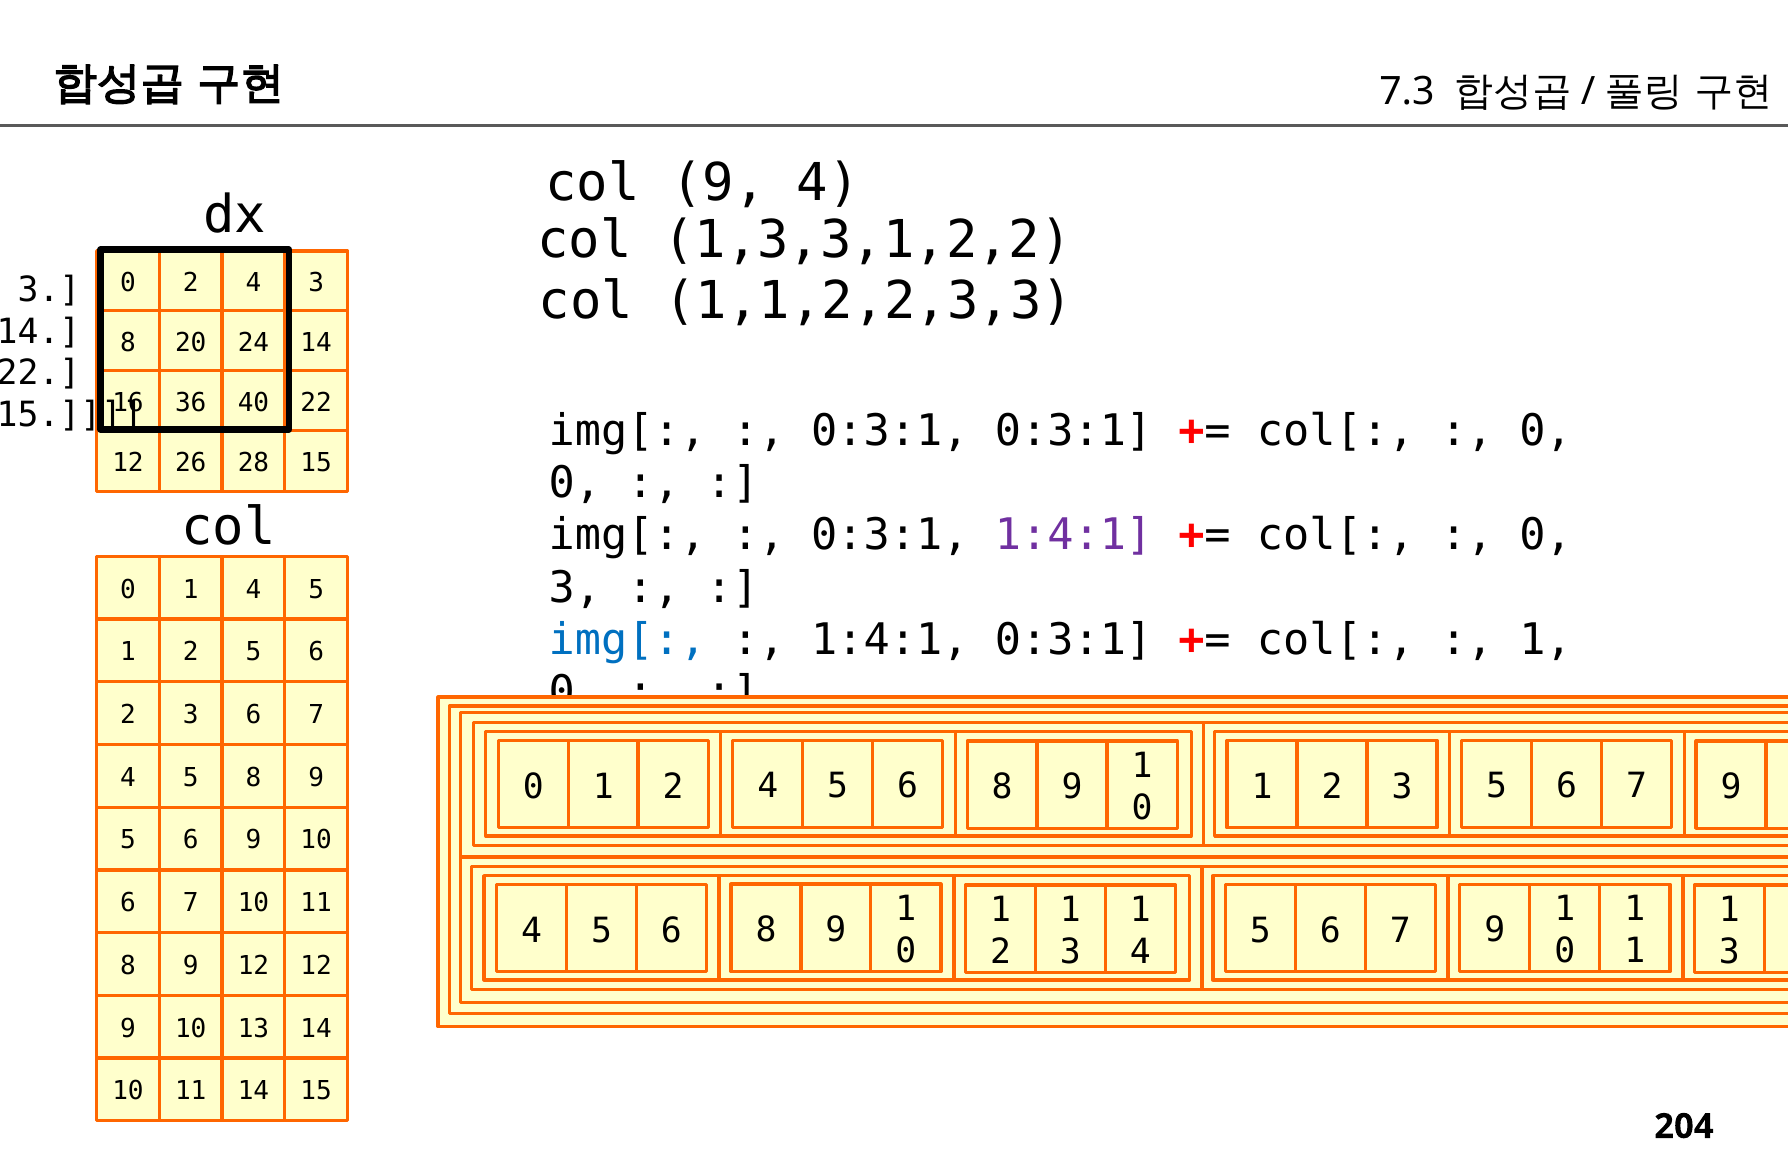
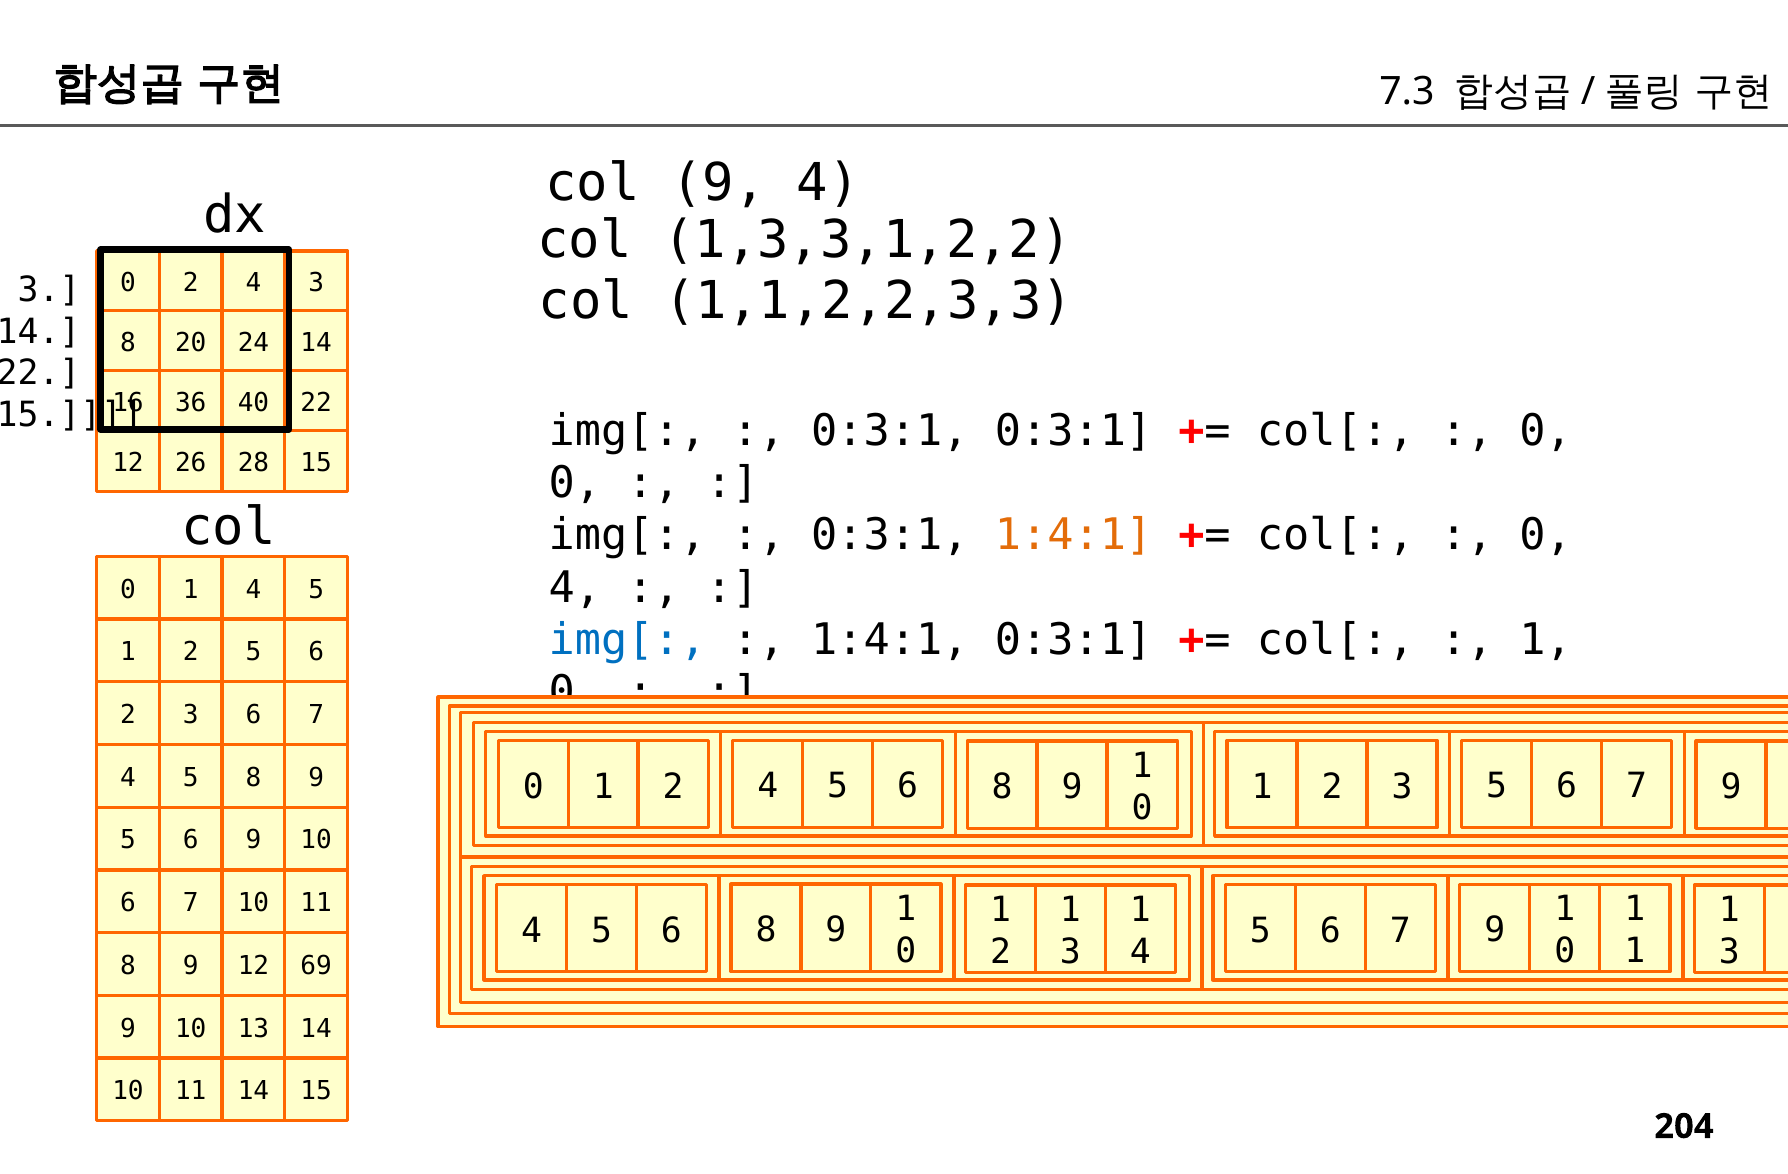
1:4:1 colour: purple -> orange (1074, 536)
3: 3 -> 4 (575, 588)
12 12: 12 -> 69 (316, 966)
